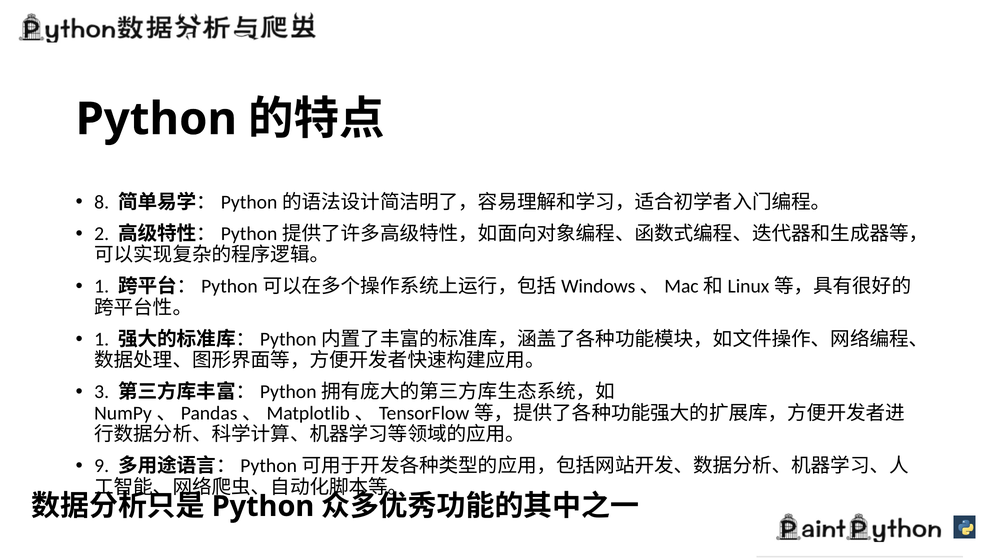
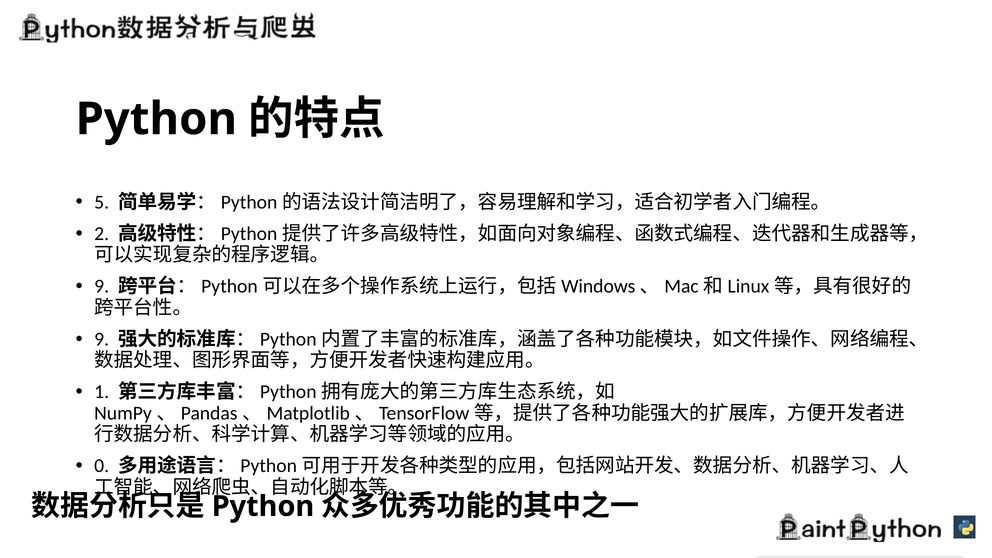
8: 8 -> 5 (102, 202)
1: 1 -> 9 (102, 286)
1: 1 -> 9 (102, 339)
3: 3 -> 1 (102, 392)
9: 9 -> 0 (102, 466)
